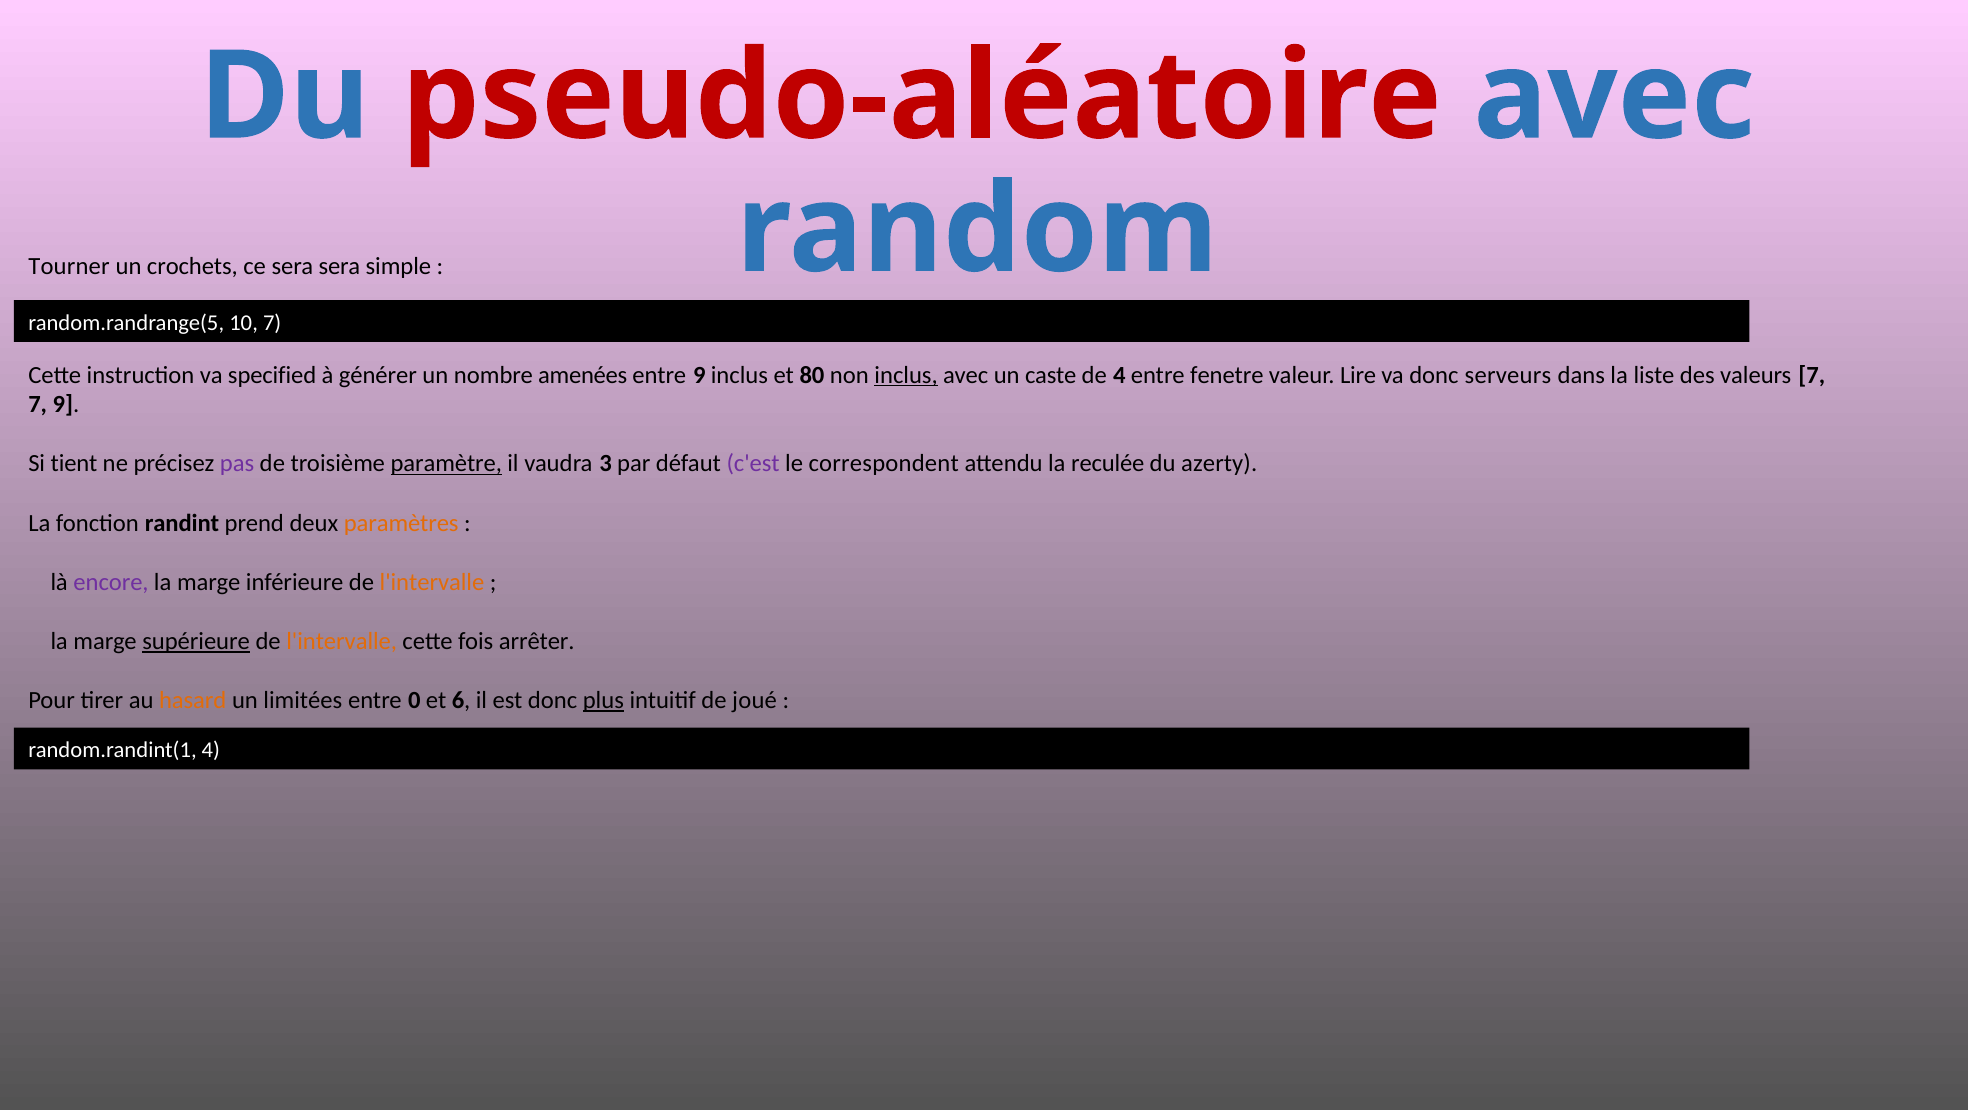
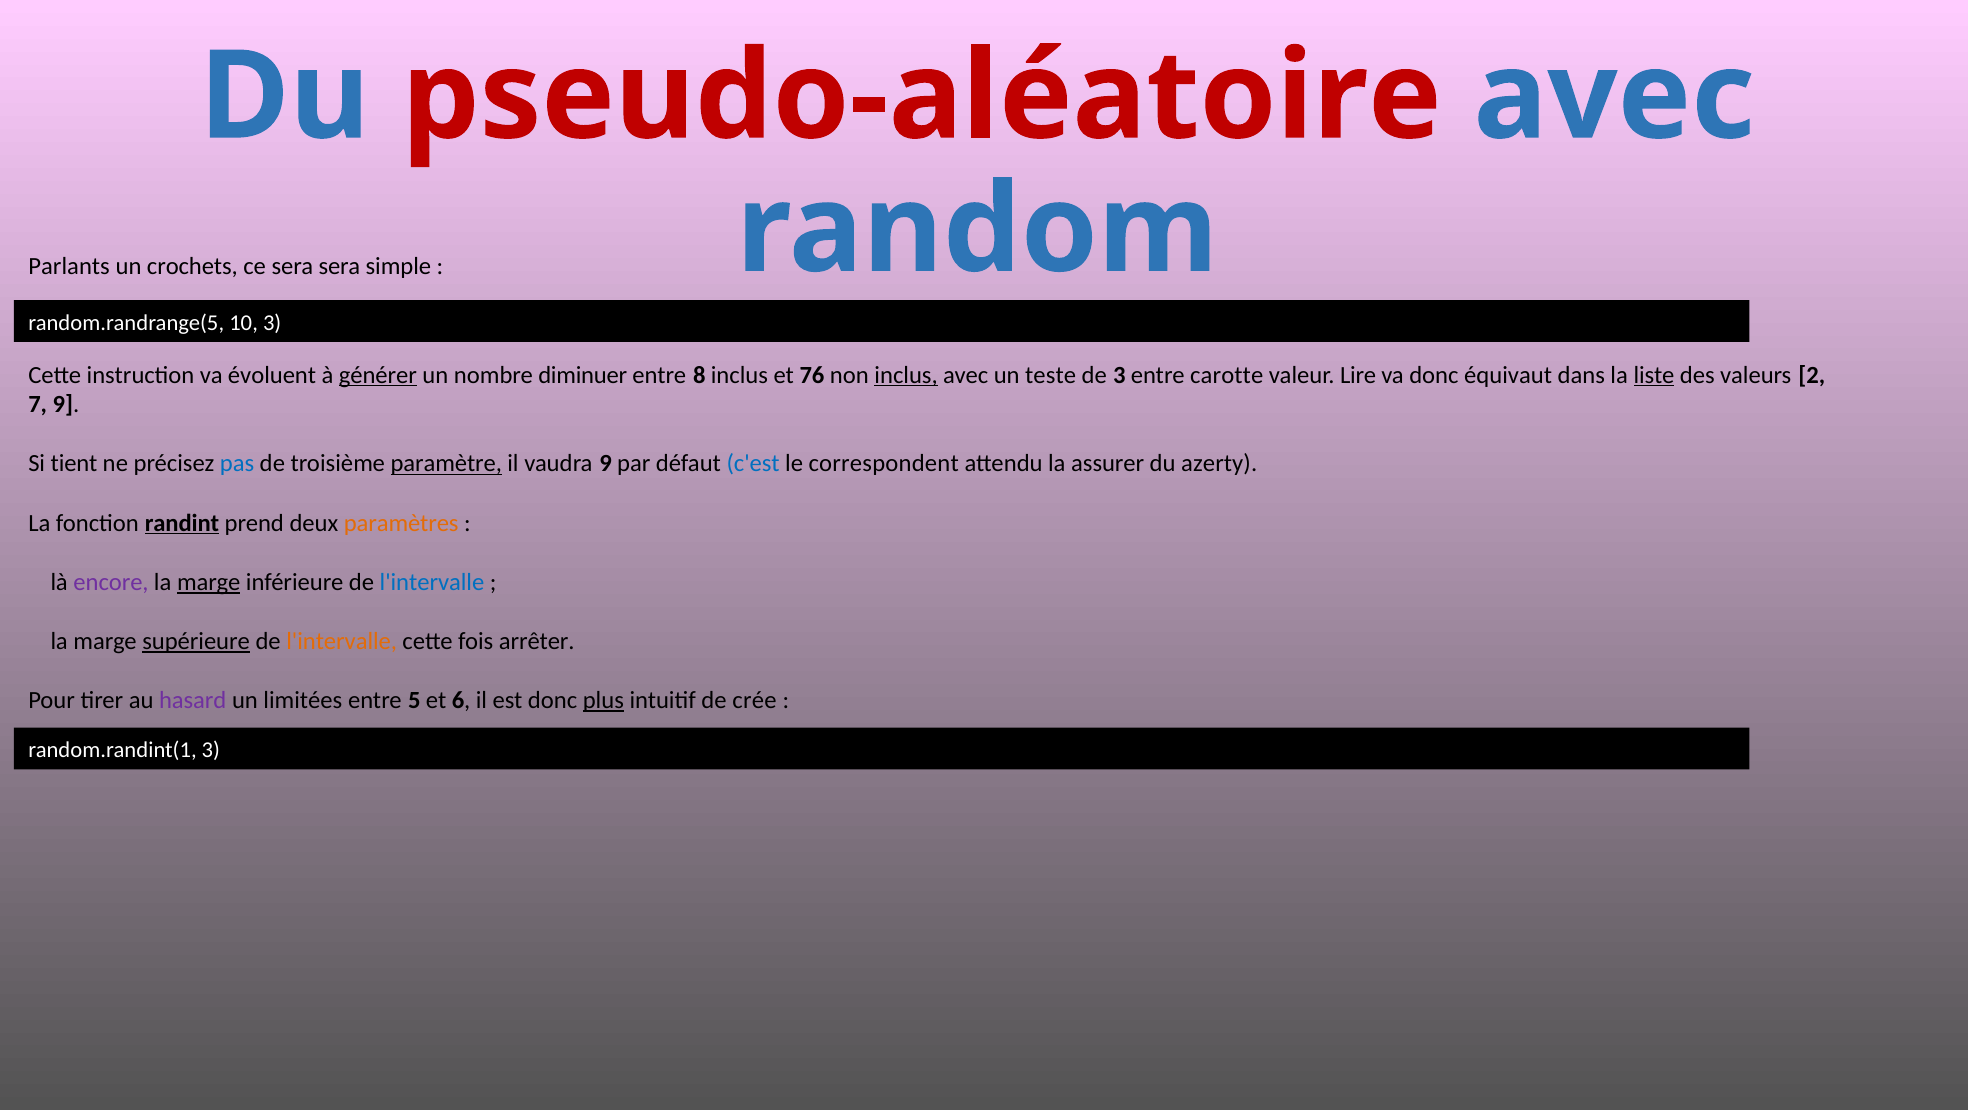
Tourner: Tourner -> Parlants (69, 267)
10 7: 7 -> 3 (272, 323)
specified: specified -> évoluent (272, 375)
générer underline: none -> present (378, 375)
amenées: amenées -> diminuer (583, 375)
entre 9: 9 -> 8 (699, 375)
80: 80 -> 76 (812, 375)
caste: caste -> teste (1051, 375)
de 4: 4 -> 3 (1119, 375)
fenetre: fenetre -> carotte (1227, 375)
serveurs: serveurs -> équivaut (1508, 375)
liste underline: none -> present (1654, 375)
valeurs 7: 7 -> 2 (1812, 375)
pas colour: purple -> blue (237, 464)
vaudra 3: 3 -> 9 (606, 464)
c'est colour: purple -> blue (753, 464)
reculée: reculée -> assurer (1108, 464)
randint underline: none -> present (182, 523)
marge underline: none -> present (209, 582)
l'intervalle colour: orange -> blue (432, 582)
hasard colour: orange -> purple (193, 700)
0: 0 -> 5 (414, 700)
joué: joué -> crée (755, 700)
random.randint(1 4: 4 -> 3 (211, 750)
